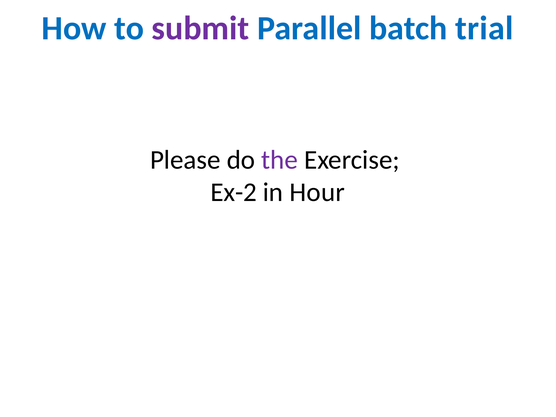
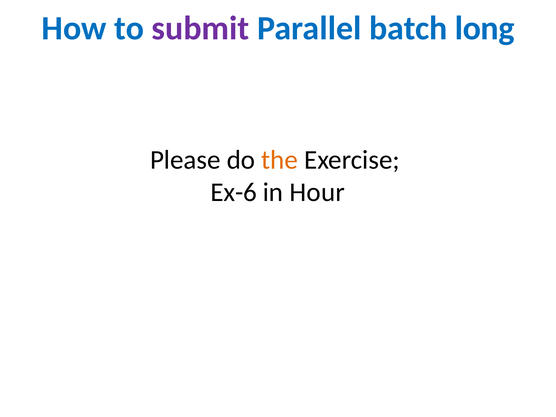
trial: trial -> long (485, 28)
the colour: purple -> orange (280, 160)
Ex-2: Ex-2 -> Ex-6 (234, 192)
